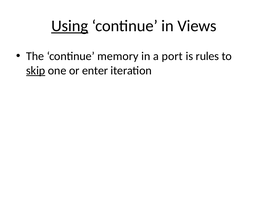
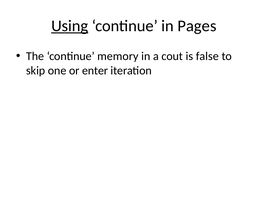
Views: Views -> Pages (197, 26)
port: port -> cout (172, 56)
rules: rules -> false (207, 56)
skip underline: present -> none (36, 71)
